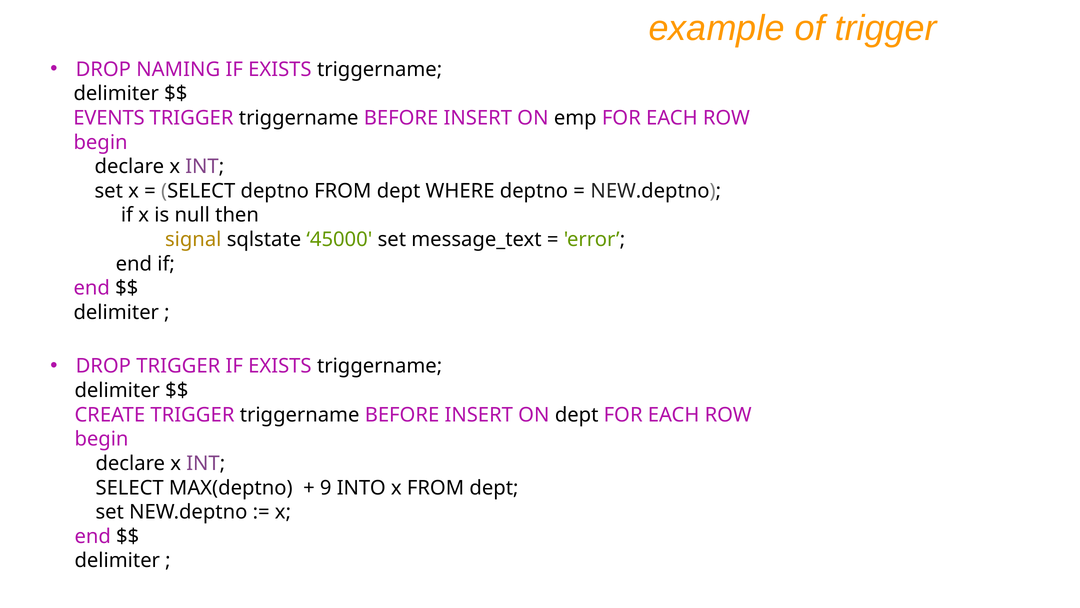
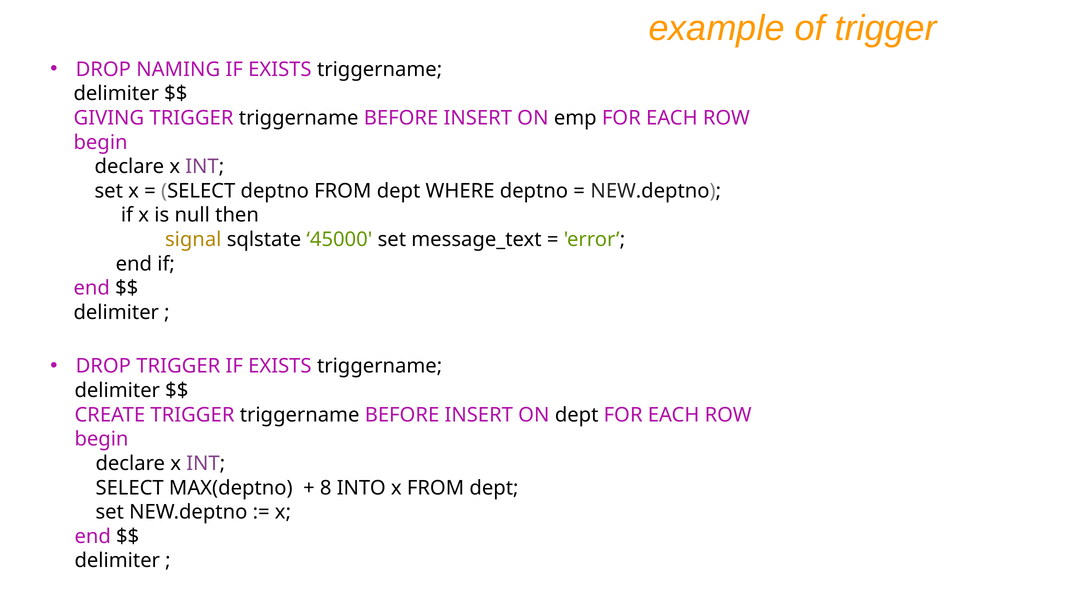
EVENTS: EVENTS -> GIVING (109, 118)
9: 9 -> 8 (326, 487)
